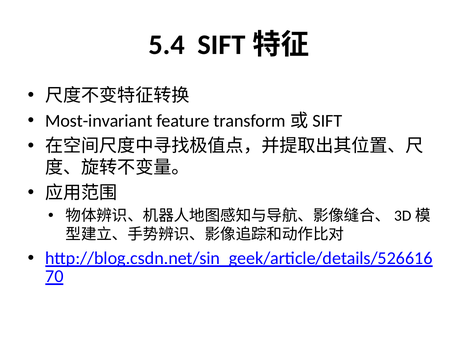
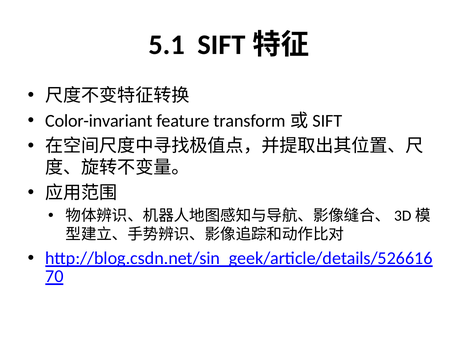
5.4: 5.4 -> 5.1 (167, 45)
Most-invariant: Most-invariant -> Color-invariant (99, 121)
